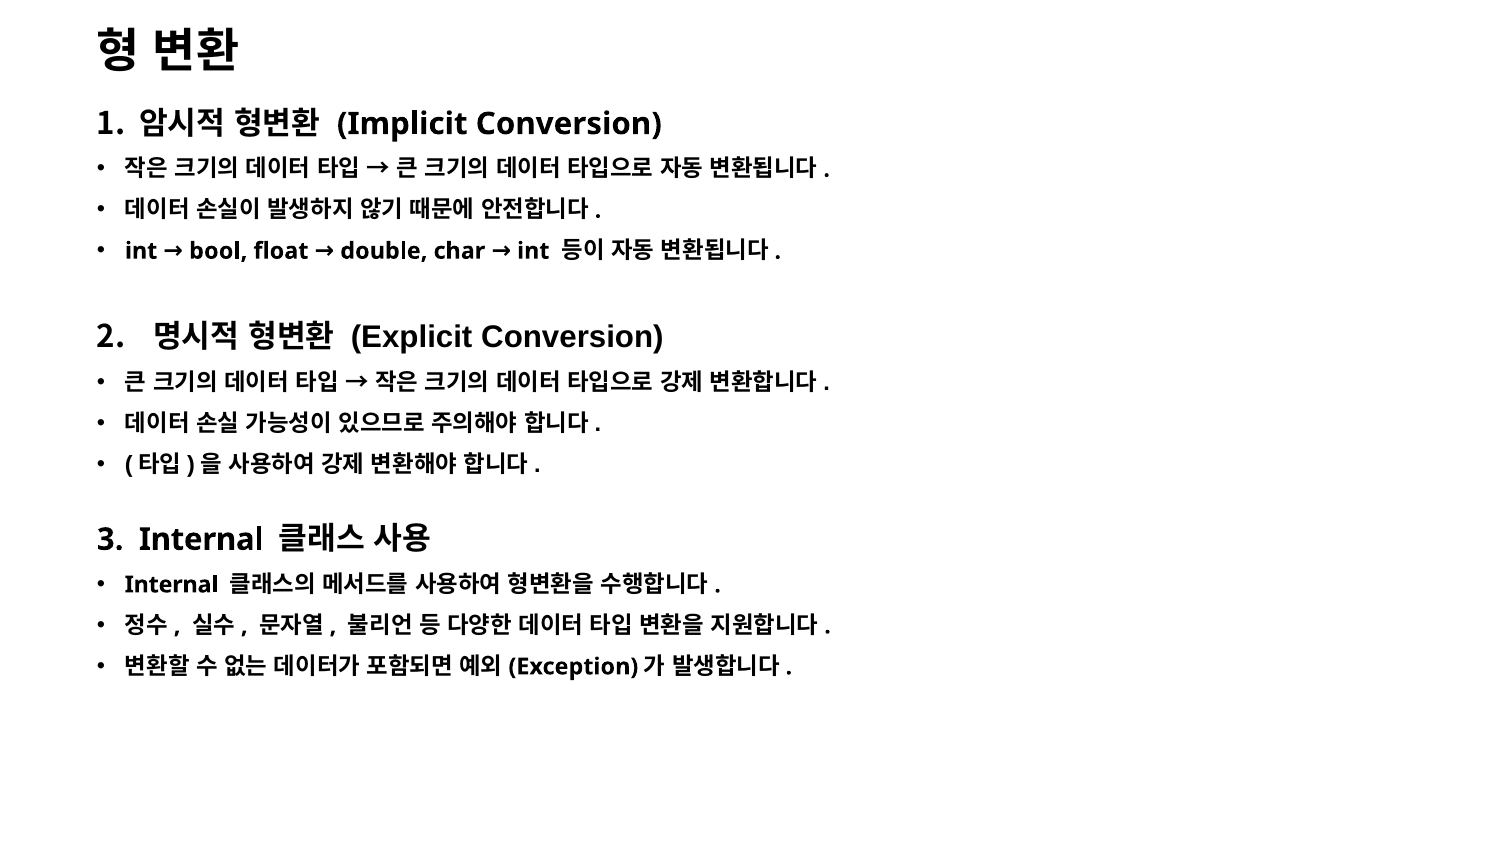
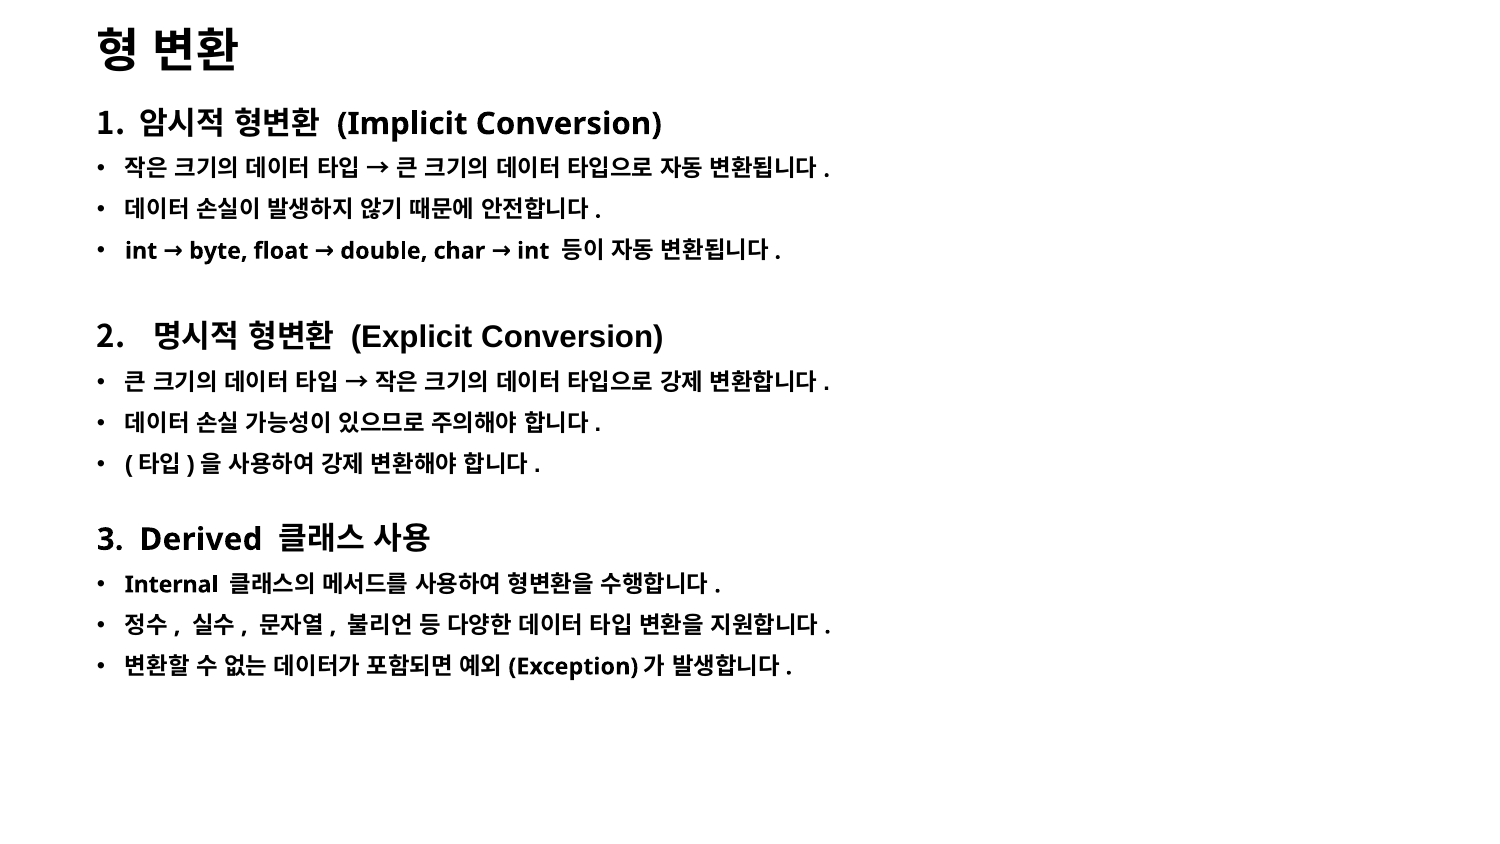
bool: bool -> byte (218, 251)
Internal: Internal -> Derived (201, 539)
